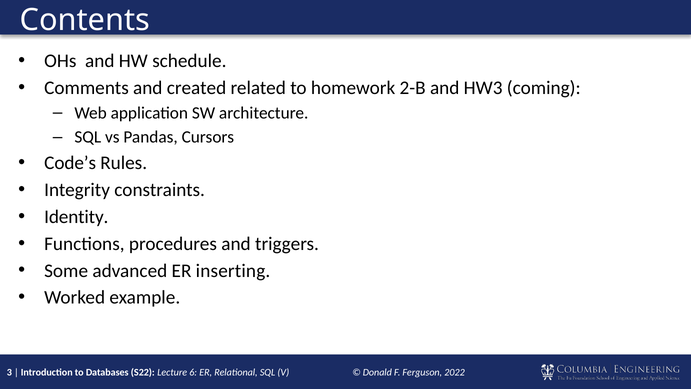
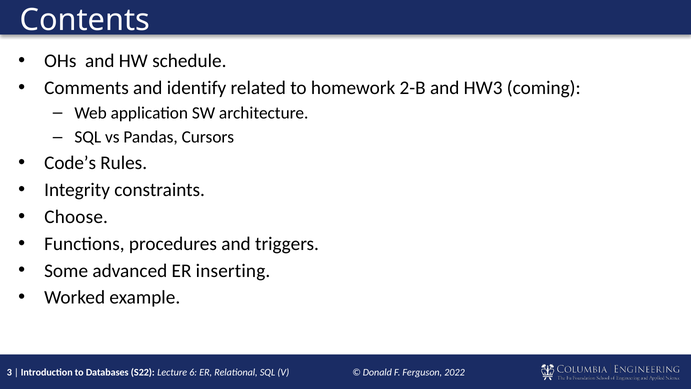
created: created -> identify (197, 88)
Identity: Identity -> Choose (76, 217)
